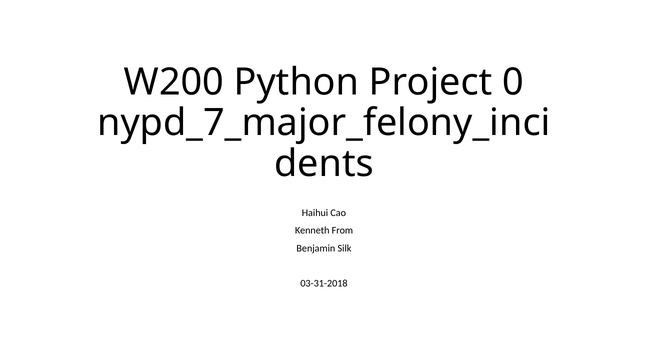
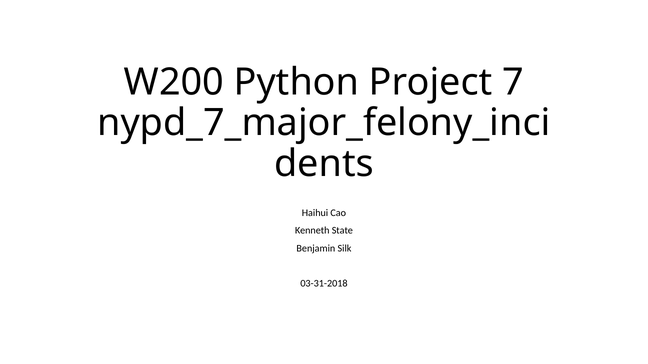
0: 0 -> 7 (513, 82)
From: From -> State (342, 231)
